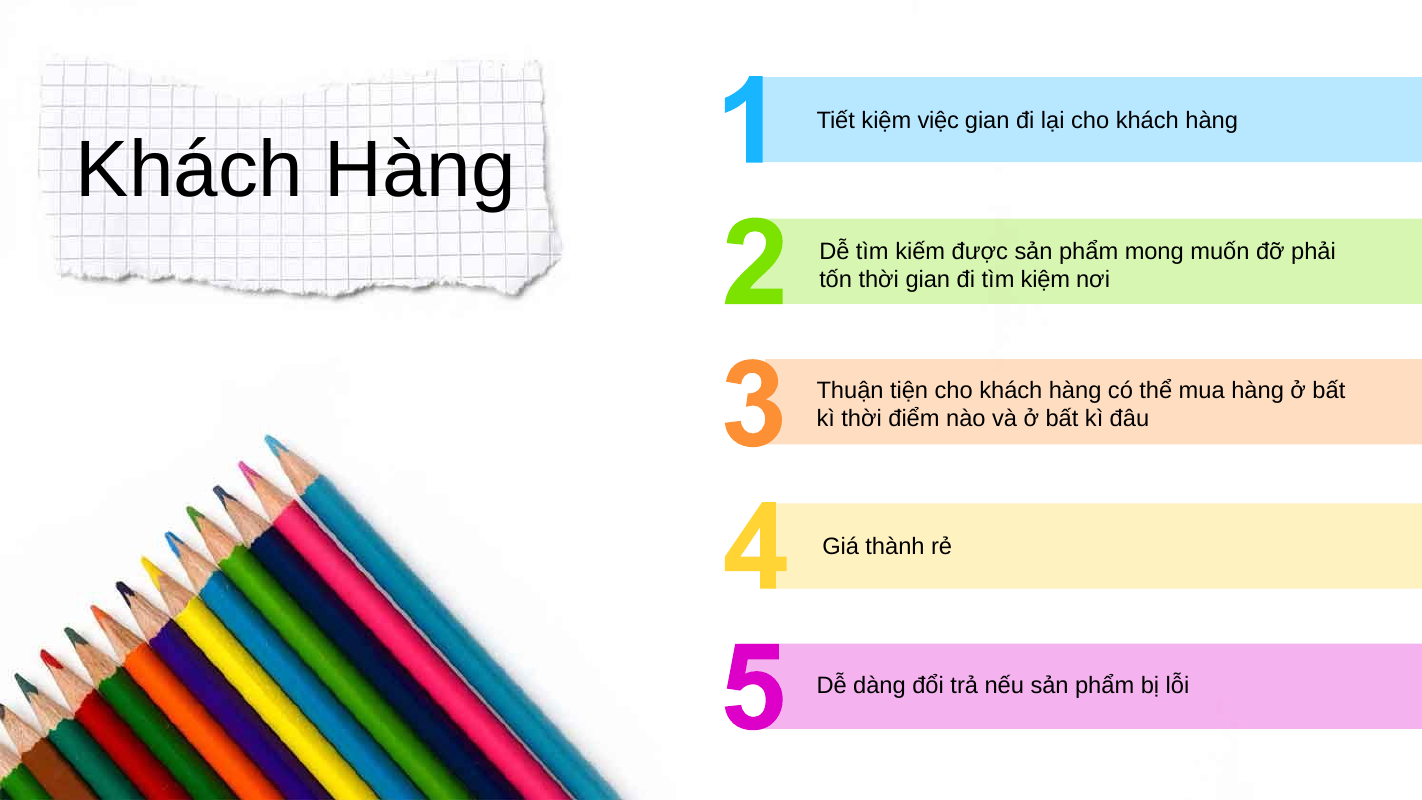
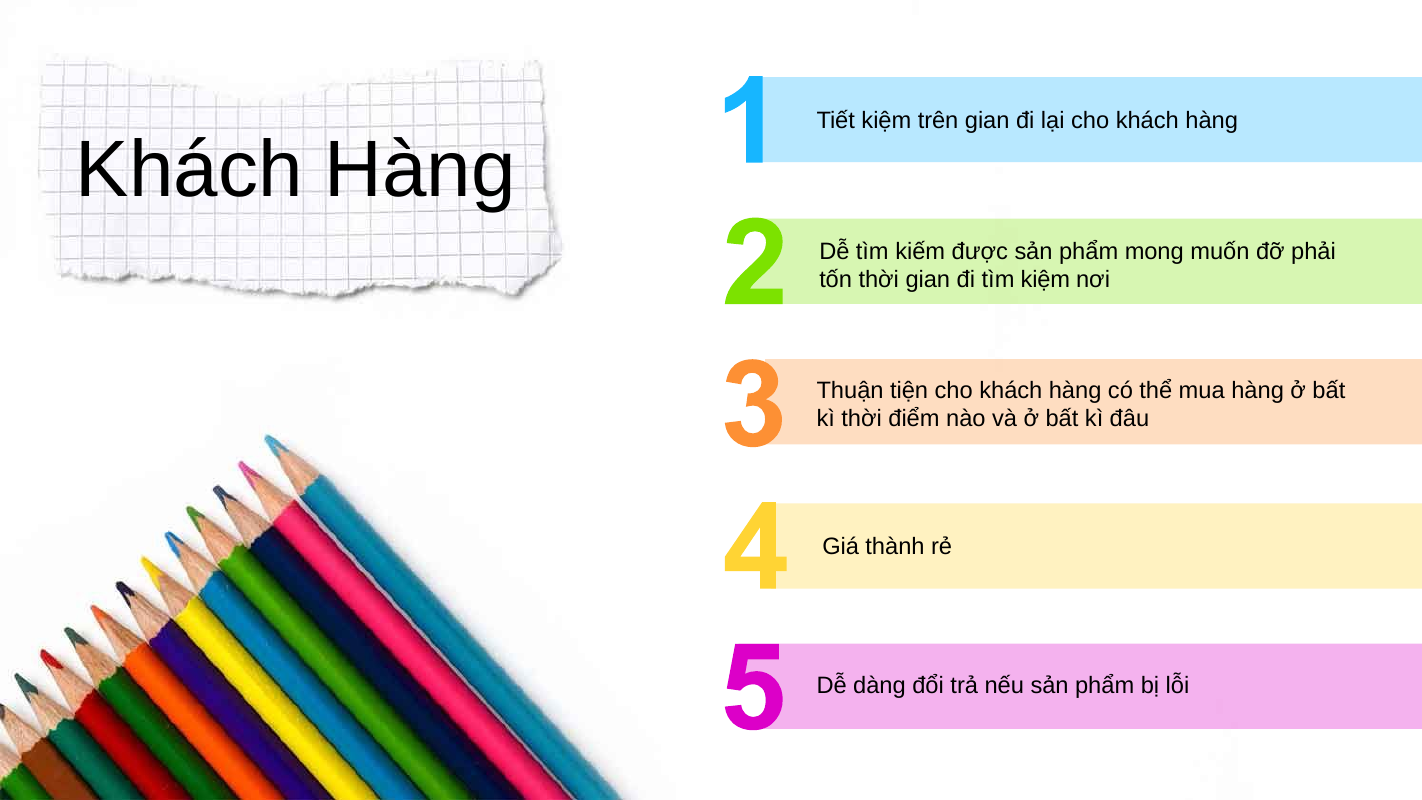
việc: việc -> trên (938, 121)
